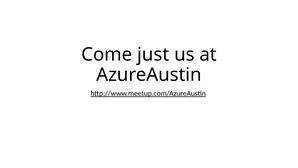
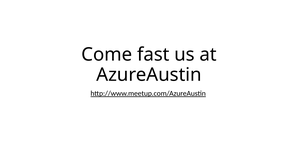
just: just -> fast (153, 54)
